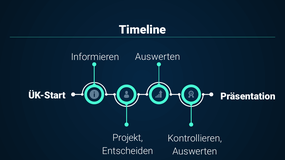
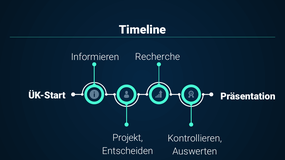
Auswerten: Auswerten -> Recherche (158, 57)
